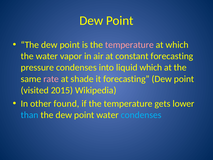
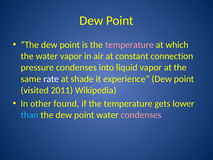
constant forecasting: forecasting -> connection (172, 56)
liquid which: which -> vapor (151, 67)
rate colour: pink -> white (51, 79)
it forecasting: forecasting -> experience (126, 79)
2015: 2015 -> 2011 (62, 90)
condenses colour: light blue -> pink (141, 115)
